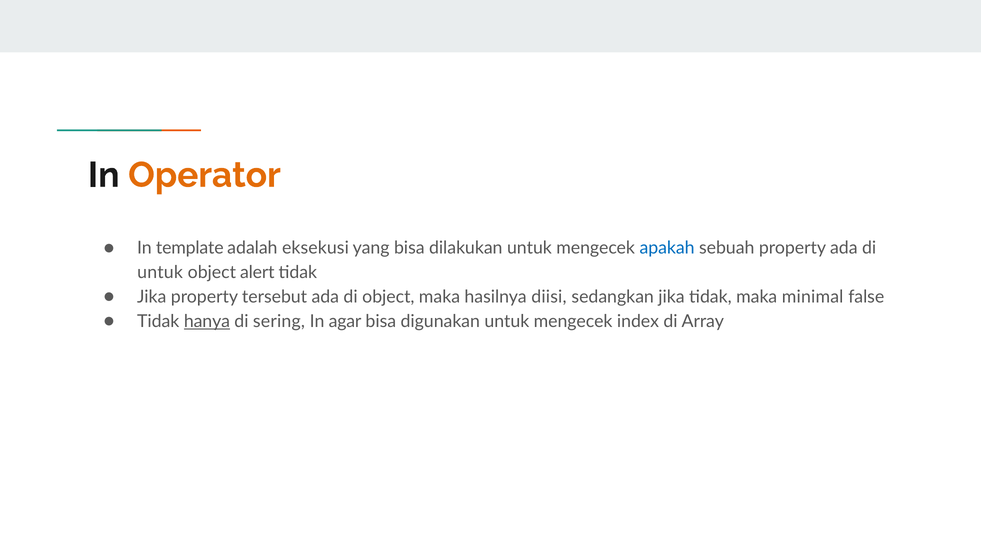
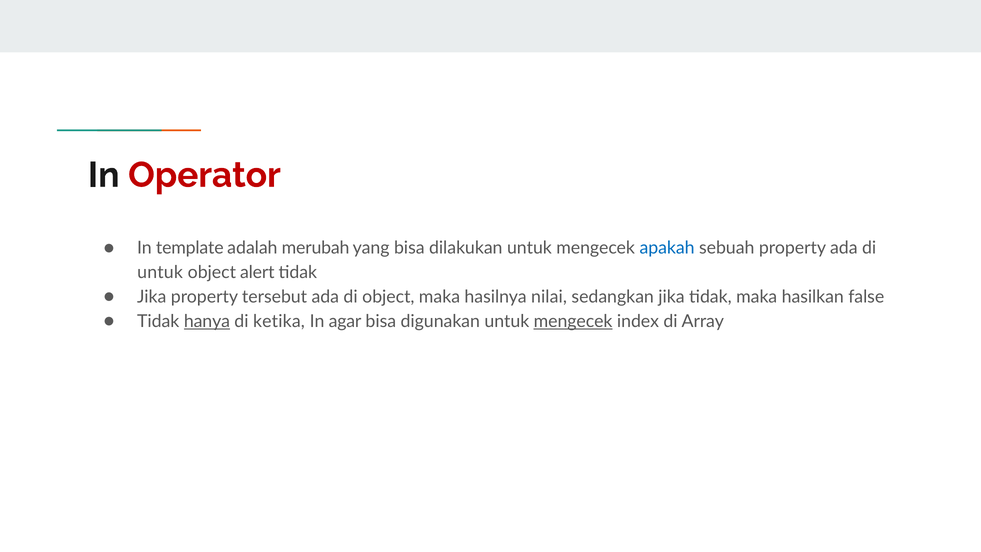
Operator colour: orange -> red (204, 175)
eksekusi: eksekusi -> merubah (316, 248)
diisi: diisi -> nilai (549, 297)
minimal: minimal -> hasilkan (813, 297)
sering: sering -> ketika (279, 321)
mengecek underline: none -> present (573, 321)
